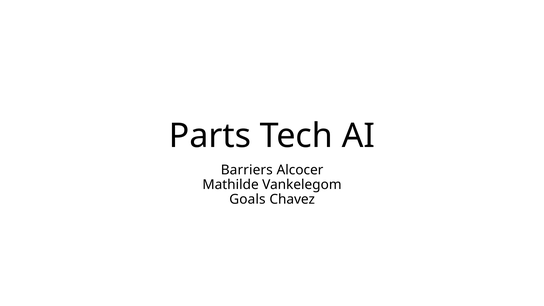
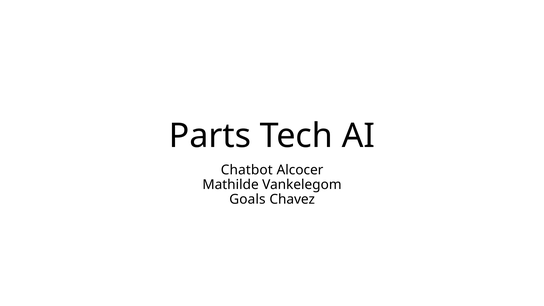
Barriers: Barriers -> Chatbot (247, 170)
